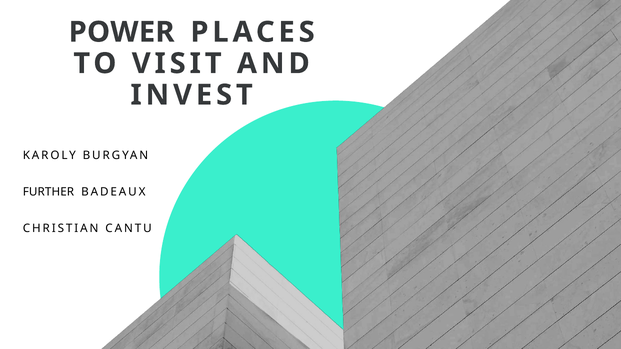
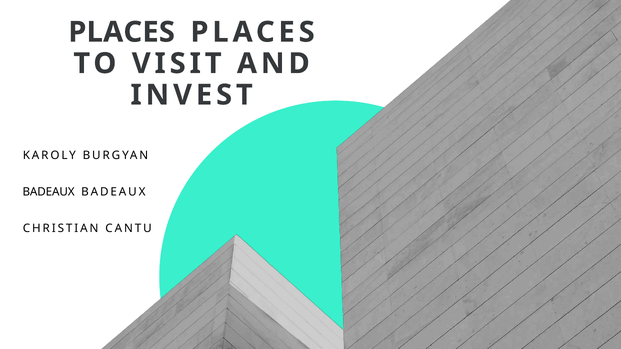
POWER: POWER -> PLACES (122, 32)
FURTHER: FURTHER -> BADEAUX (49, 192)
